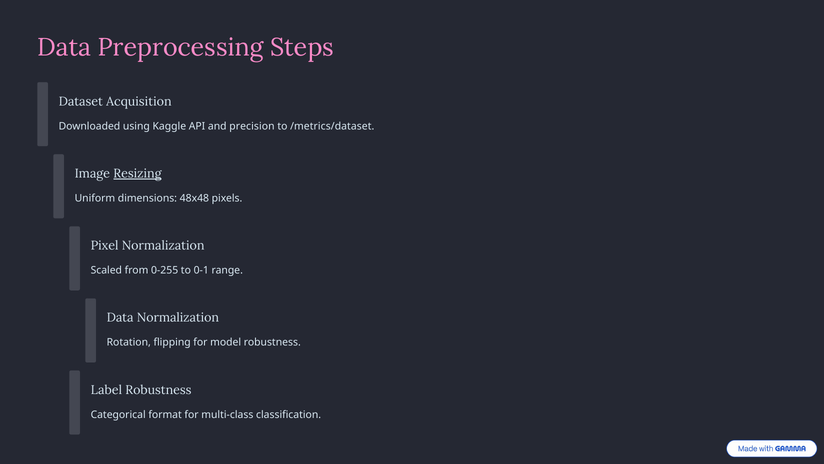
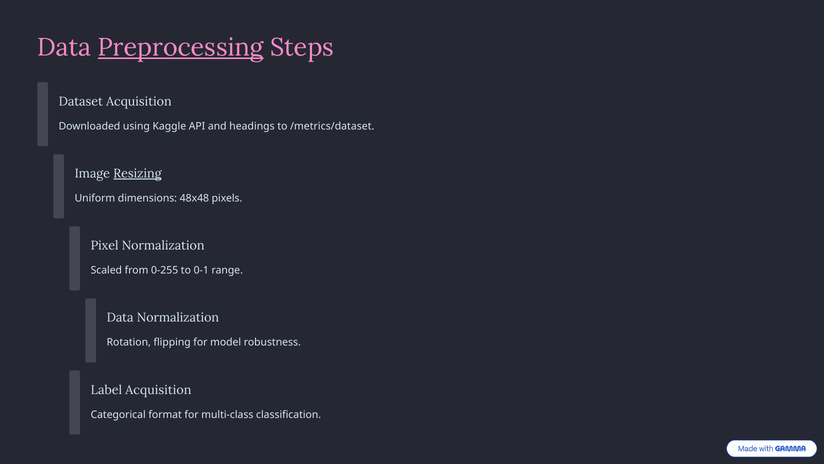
Preprocessing underline: none -> present (181, 47)
precision: precision -> headings (252, 126)
Label Robustness: Robustness -> Acquisition (158, 390)
